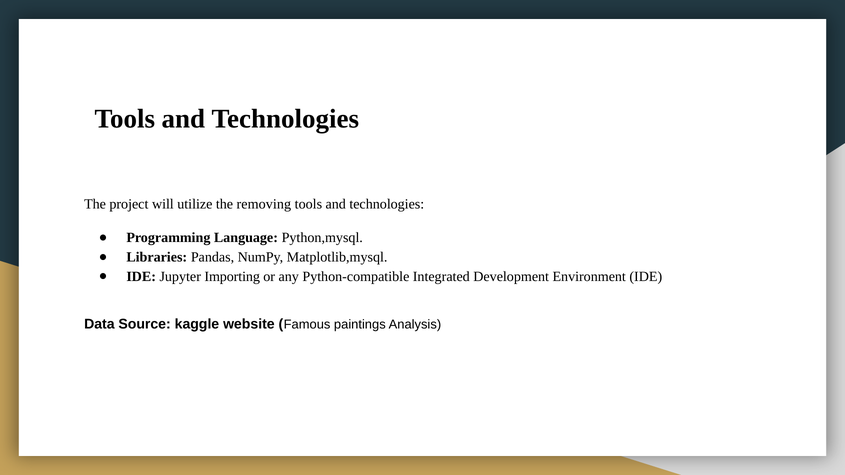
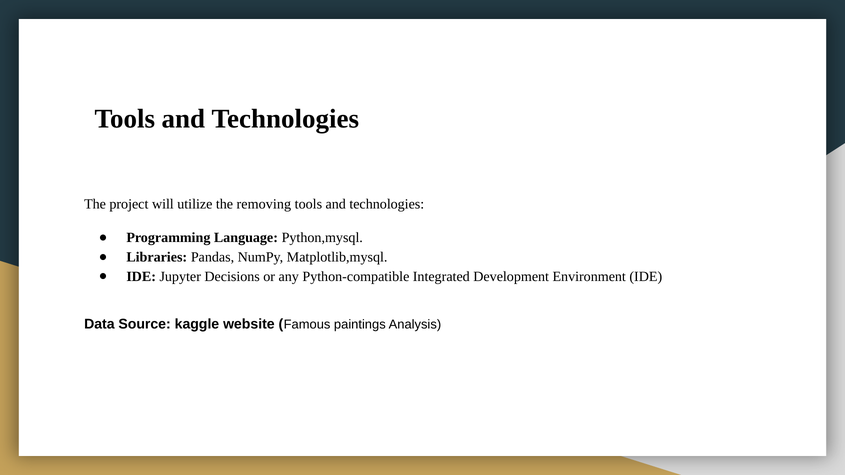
Importing: Importing -> Decisions (232, 277)
